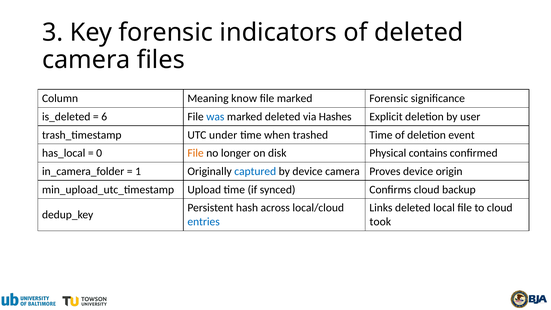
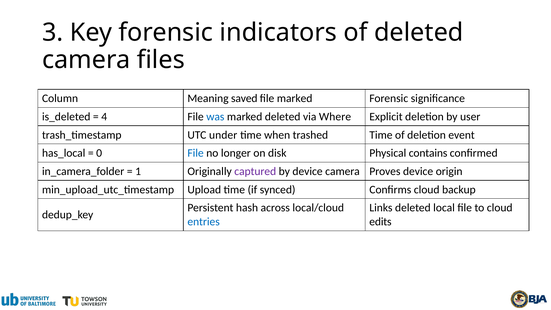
know: know -> saved (244, 98)
6: 6 -> 4 (104, 117)
Hashes: Hashes -> Where (335, 117)
File colour: orange -> blue (196, 153)
captured colour: blue -> purple (255, 171)
took: took -> edits (380, 222)
